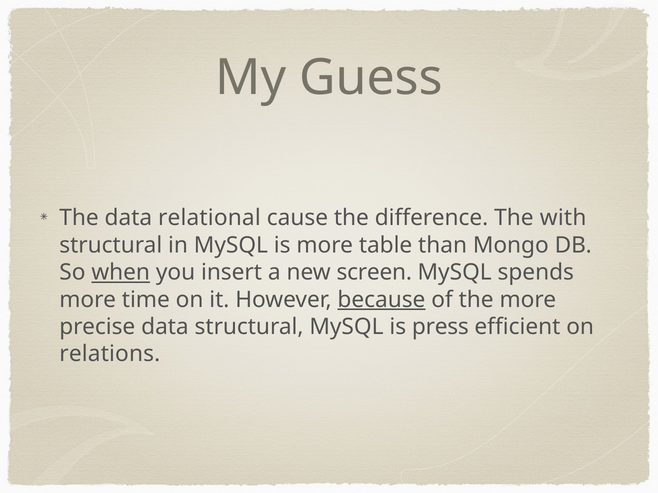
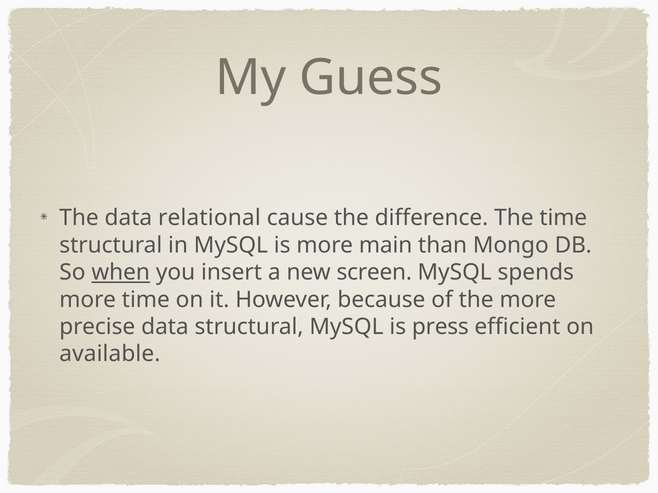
The with: with -> time (563, 218)
table: table -> main (386, 245)
because underline: present -> none (381, 300)
relations: relations -> available (110, 354)
